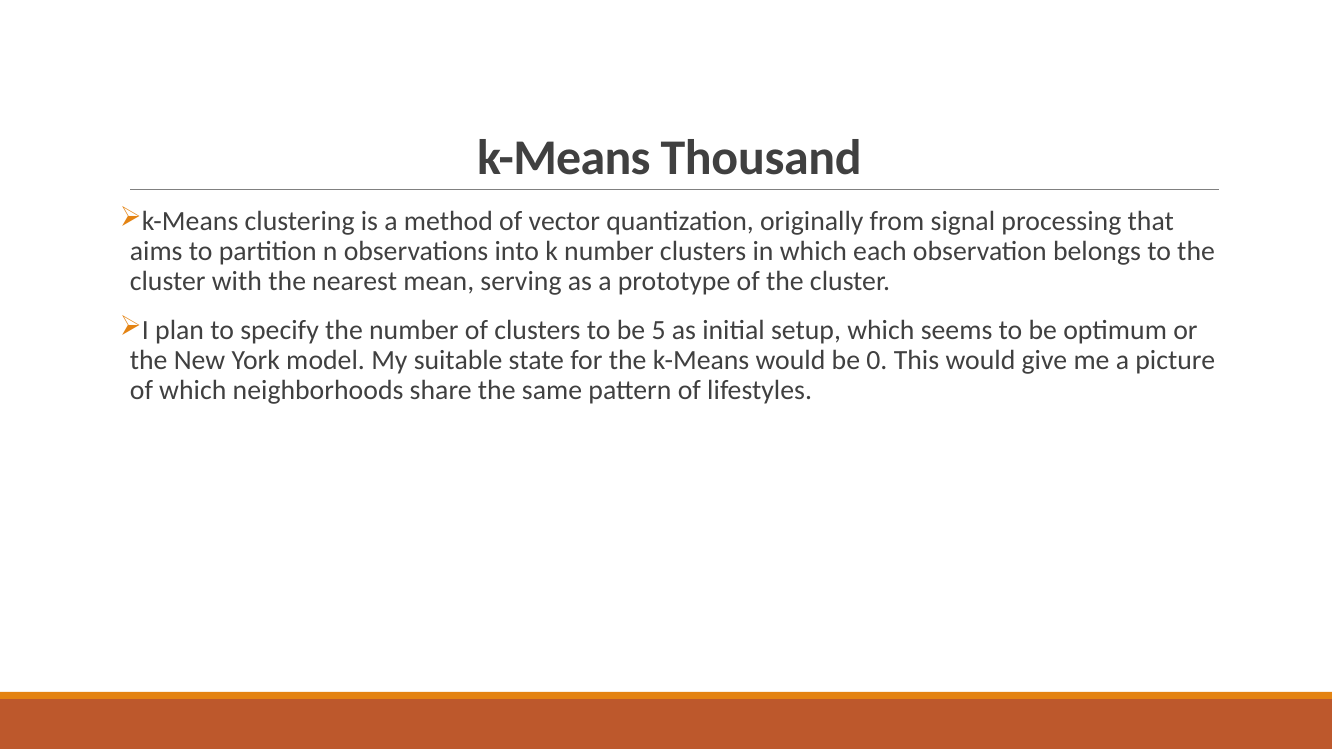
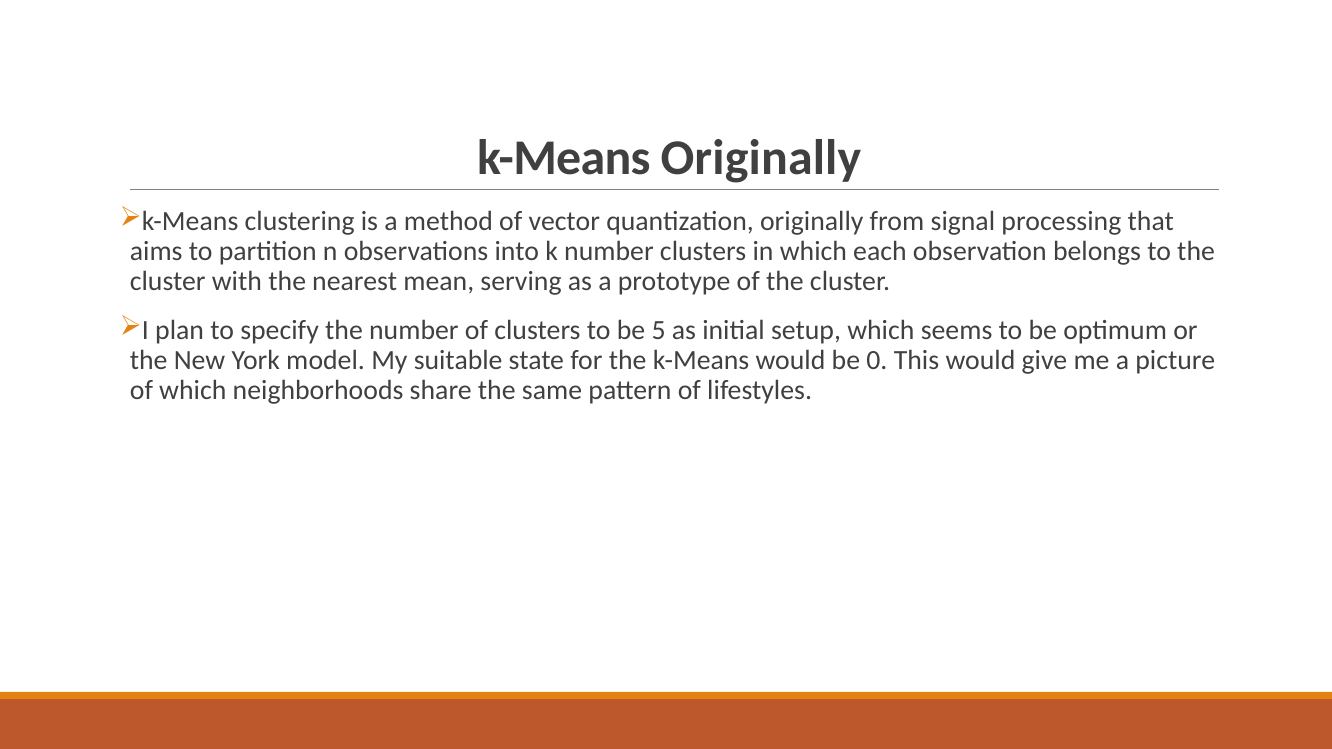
k-Means Thousand: Thousand -> Originally (761, 158)
